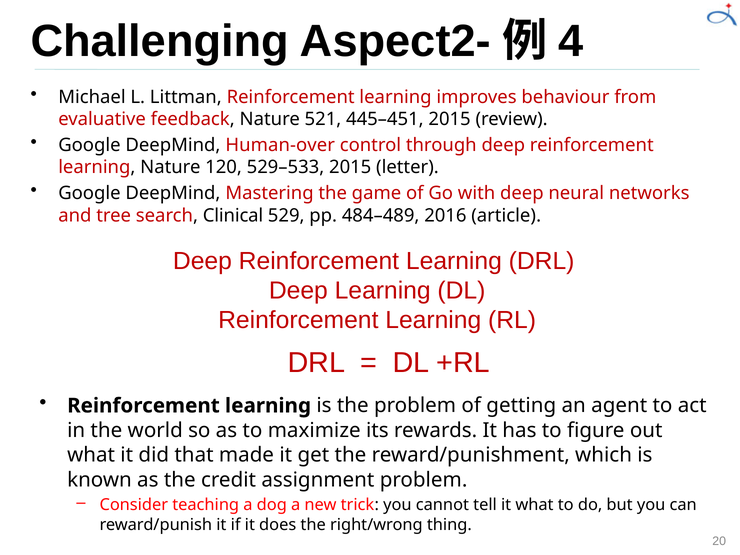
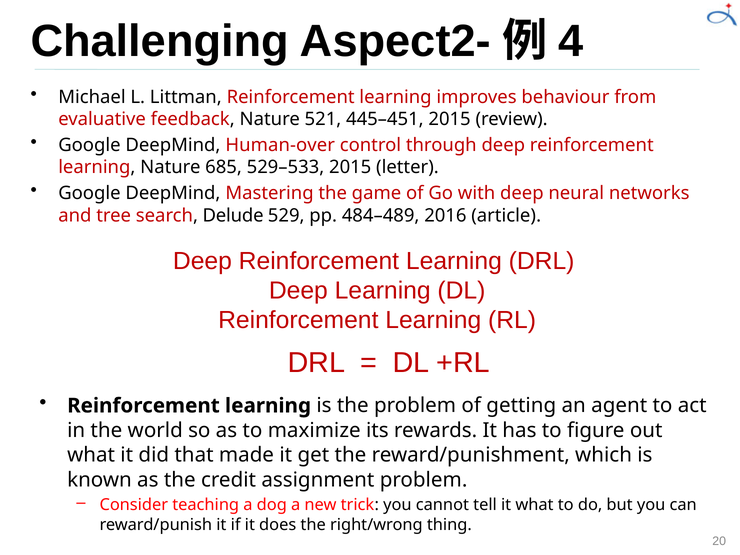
120: 120 -> 685 (224, 167)
Clinical: Clinical -> Delude (233, 215)
